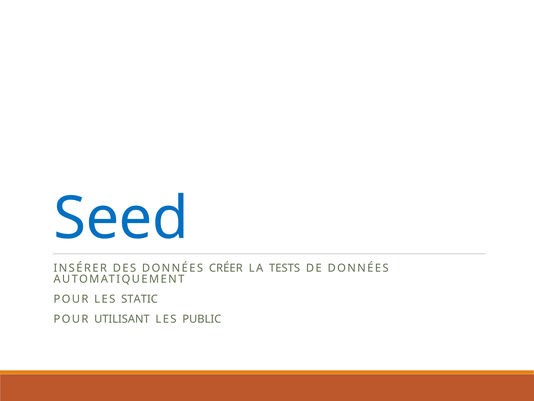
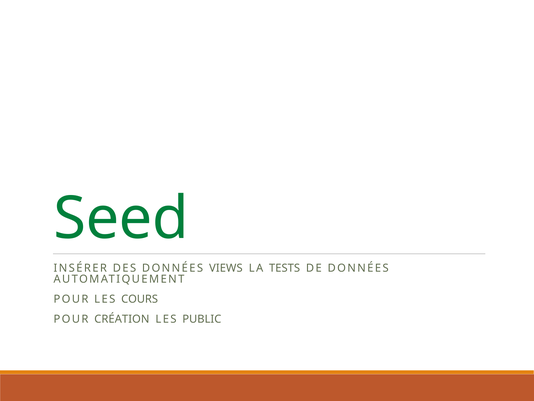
Seed colour: blue -> green (121, 218)
CRÉER: CRÉER -> VIEWS (226, 268)
STATIC: STATIC -> COURS (140, 299)
UTILISANT: UTILISANT -> CRÉATION (122, 319)
